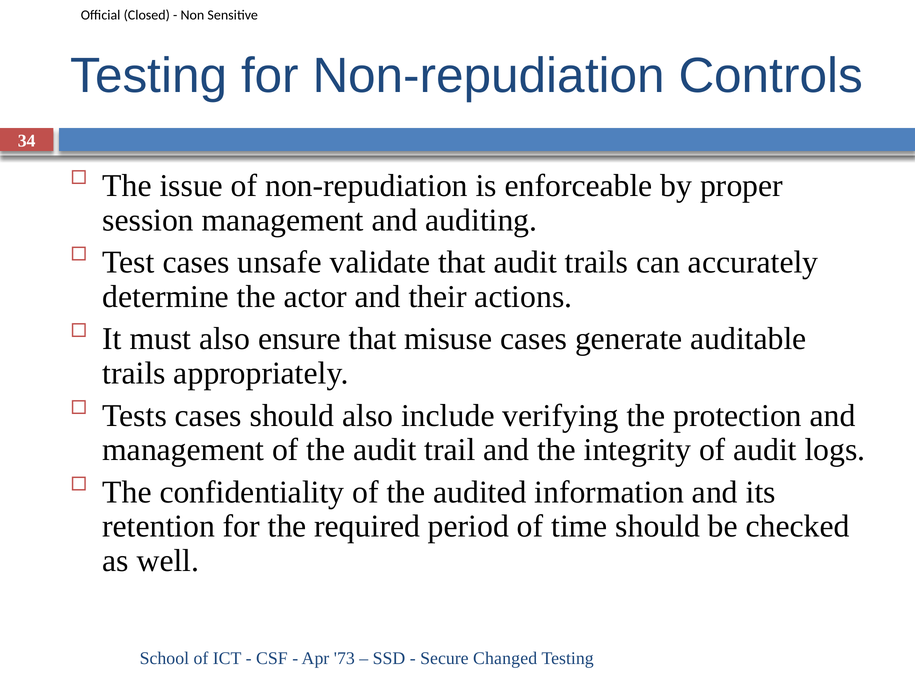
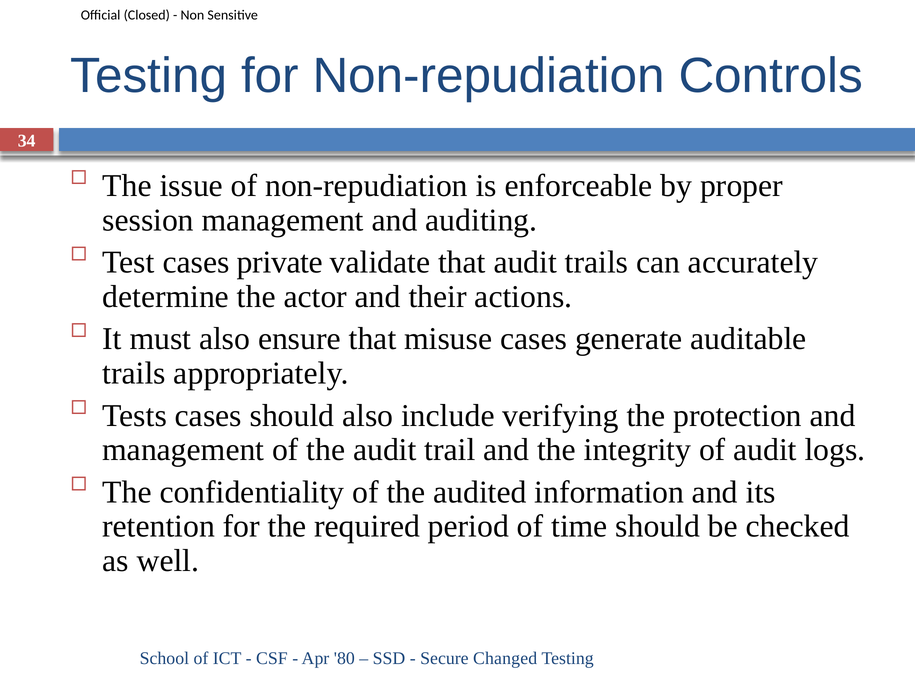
unsafe: unsafe -> private (280, 263)
73: 73 -> 80 (344, 659)
